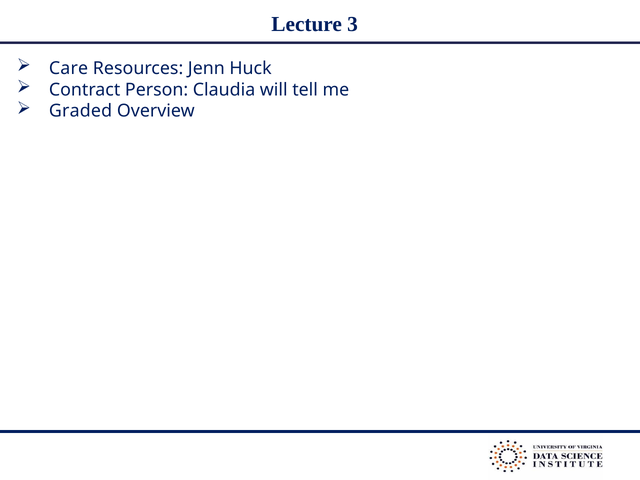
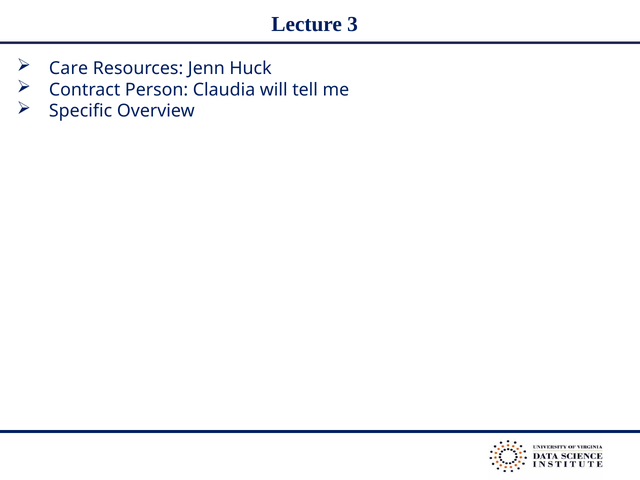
Graded: Graded -> Specific (81, 111)
